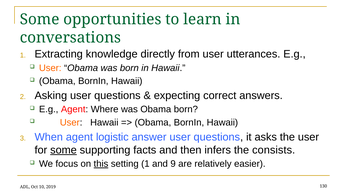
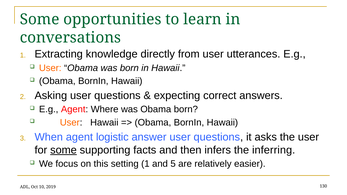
consists: consists -> inferring (274, 150)
this underline: present -> none (101, 164)
9: 9 -> 5 (173, 164)
